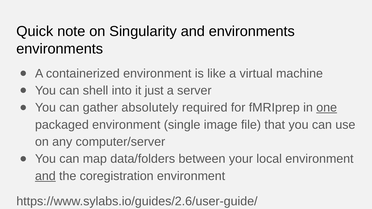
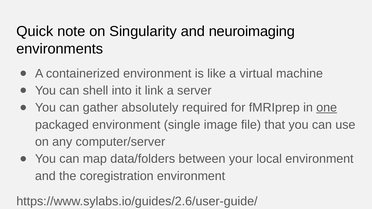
and environments: environments -> neuroimaging (252, 32)
just: just -> link (154, 91)
and underline: present -> none (45, 176)
